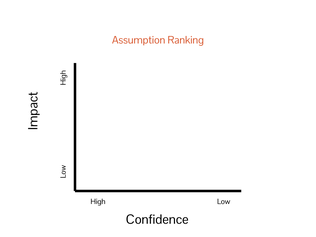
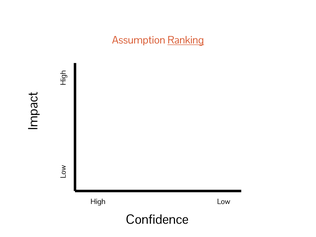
Ranking underline: none -> present (186, 40)
